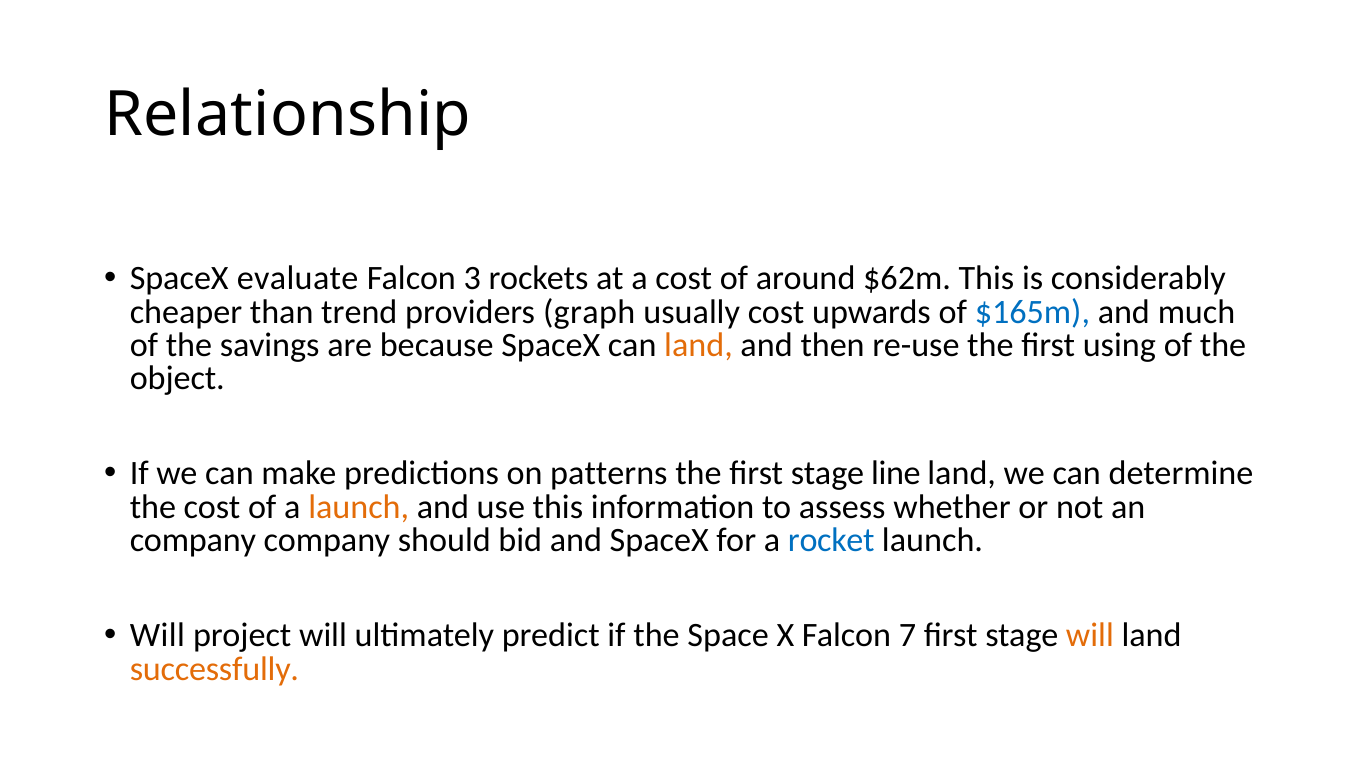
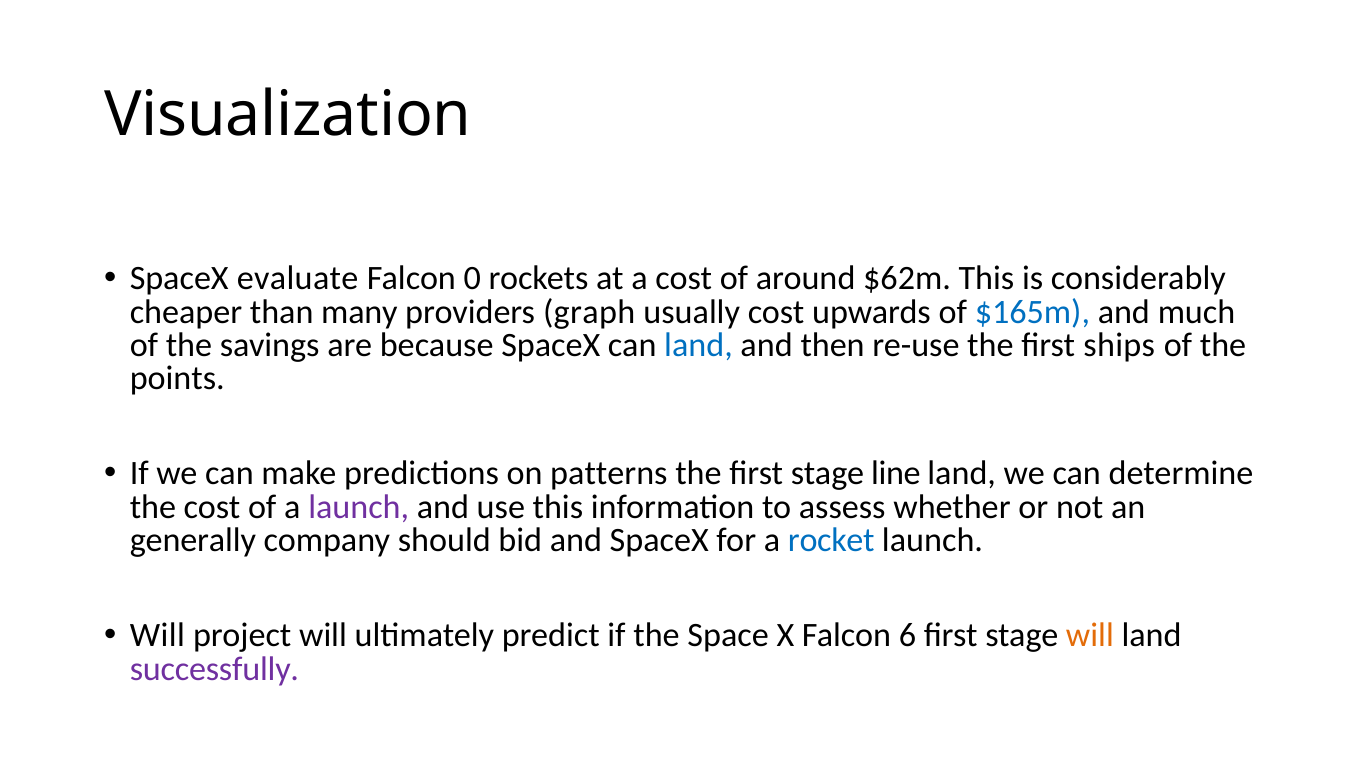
Relationship: Relationship -> Visualization (288, 115)
3: 3 -> 0 (472, 279)
trend: trend -> many (359, 312)
land colour: orange -> blue (698, 345)
using: using -> ships (1119, 345)
object: object -> points (177, 378)
launch colour: orange -> purple (359, 507)
company: company -> generally (193, 540)
7: 7 -> 6 (907, 636)
successfully colour: orange -> purple (214, 669)
